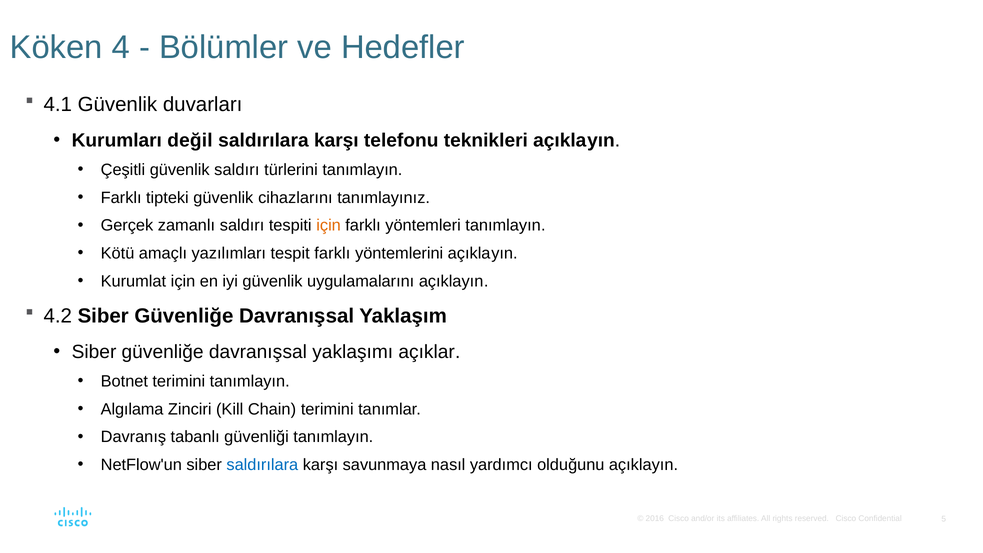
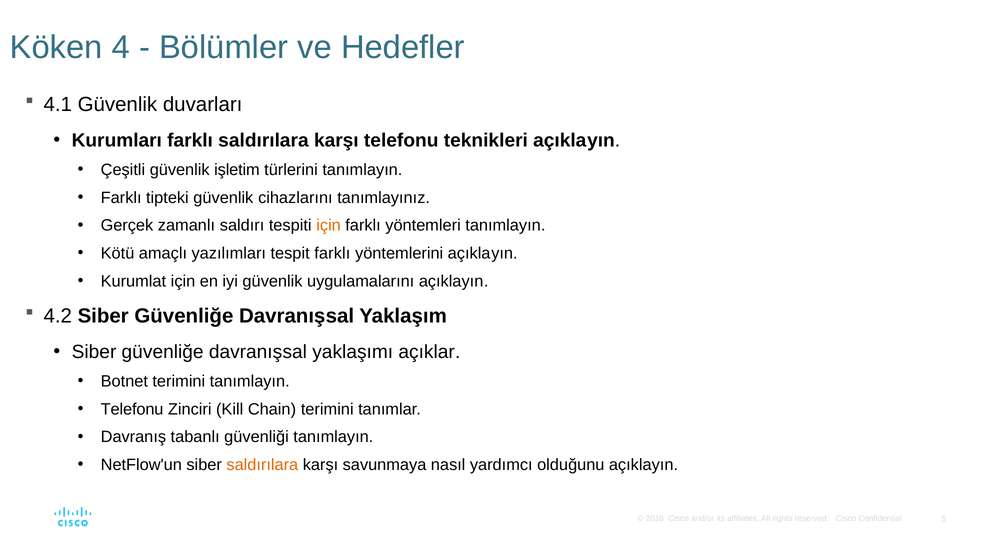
Kurumları değil: değil -> farklı (190, 140)
güvenlik saldırı: saldırı -> işletim (237, 170)
Algılama: Algılama -> Telefonu (132, 409)
saldırılara colour: blue -> orange (262, 465)
